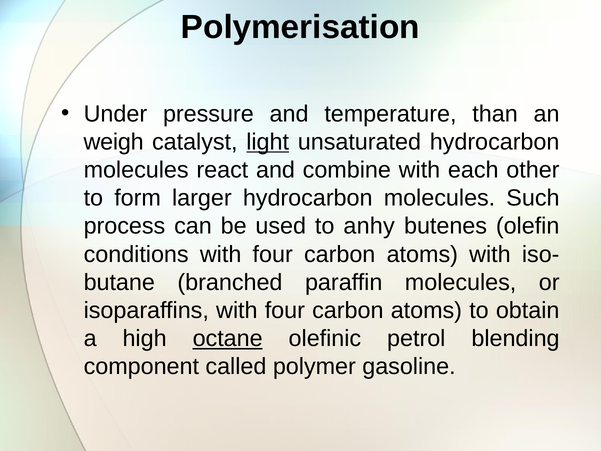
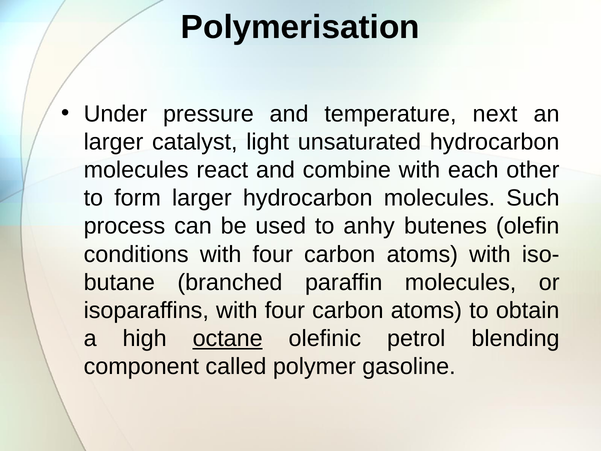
than: than -> next (495, 114)
weigh: weigh -> larger (113, 142)
light underline: present -> none (268, 142)
